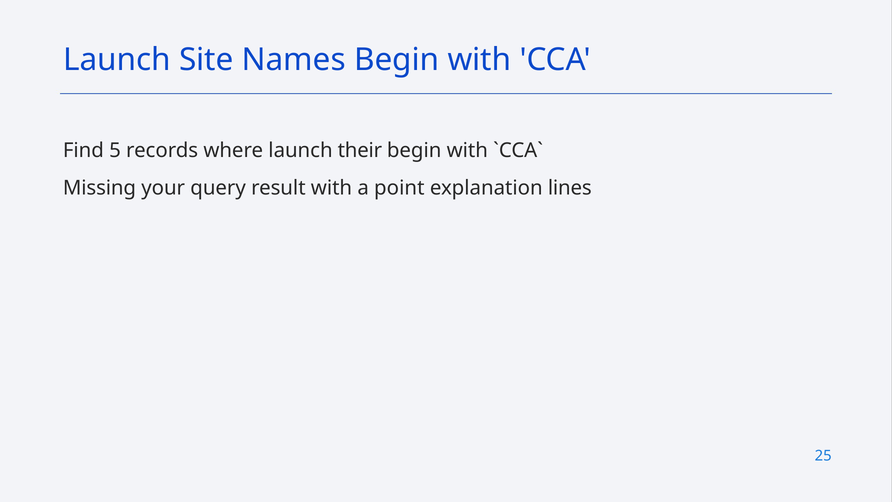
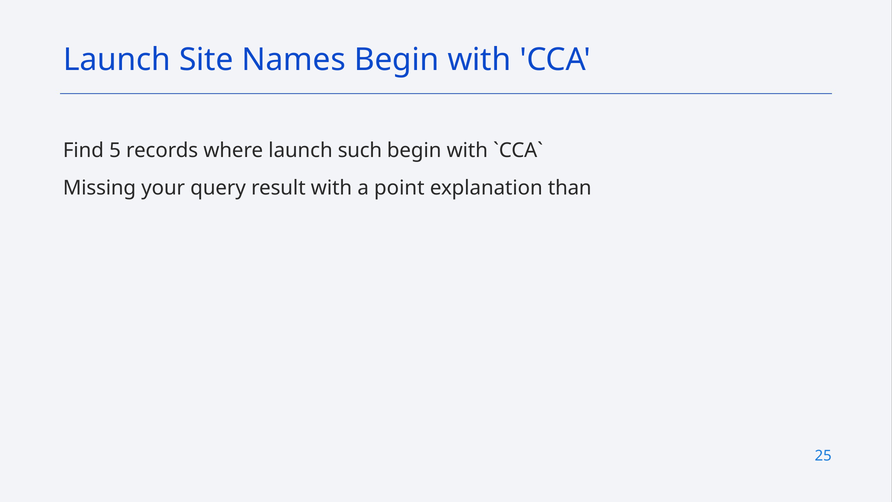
their: their -> such (360, 151)
lines: lines -> than (570, 188)
